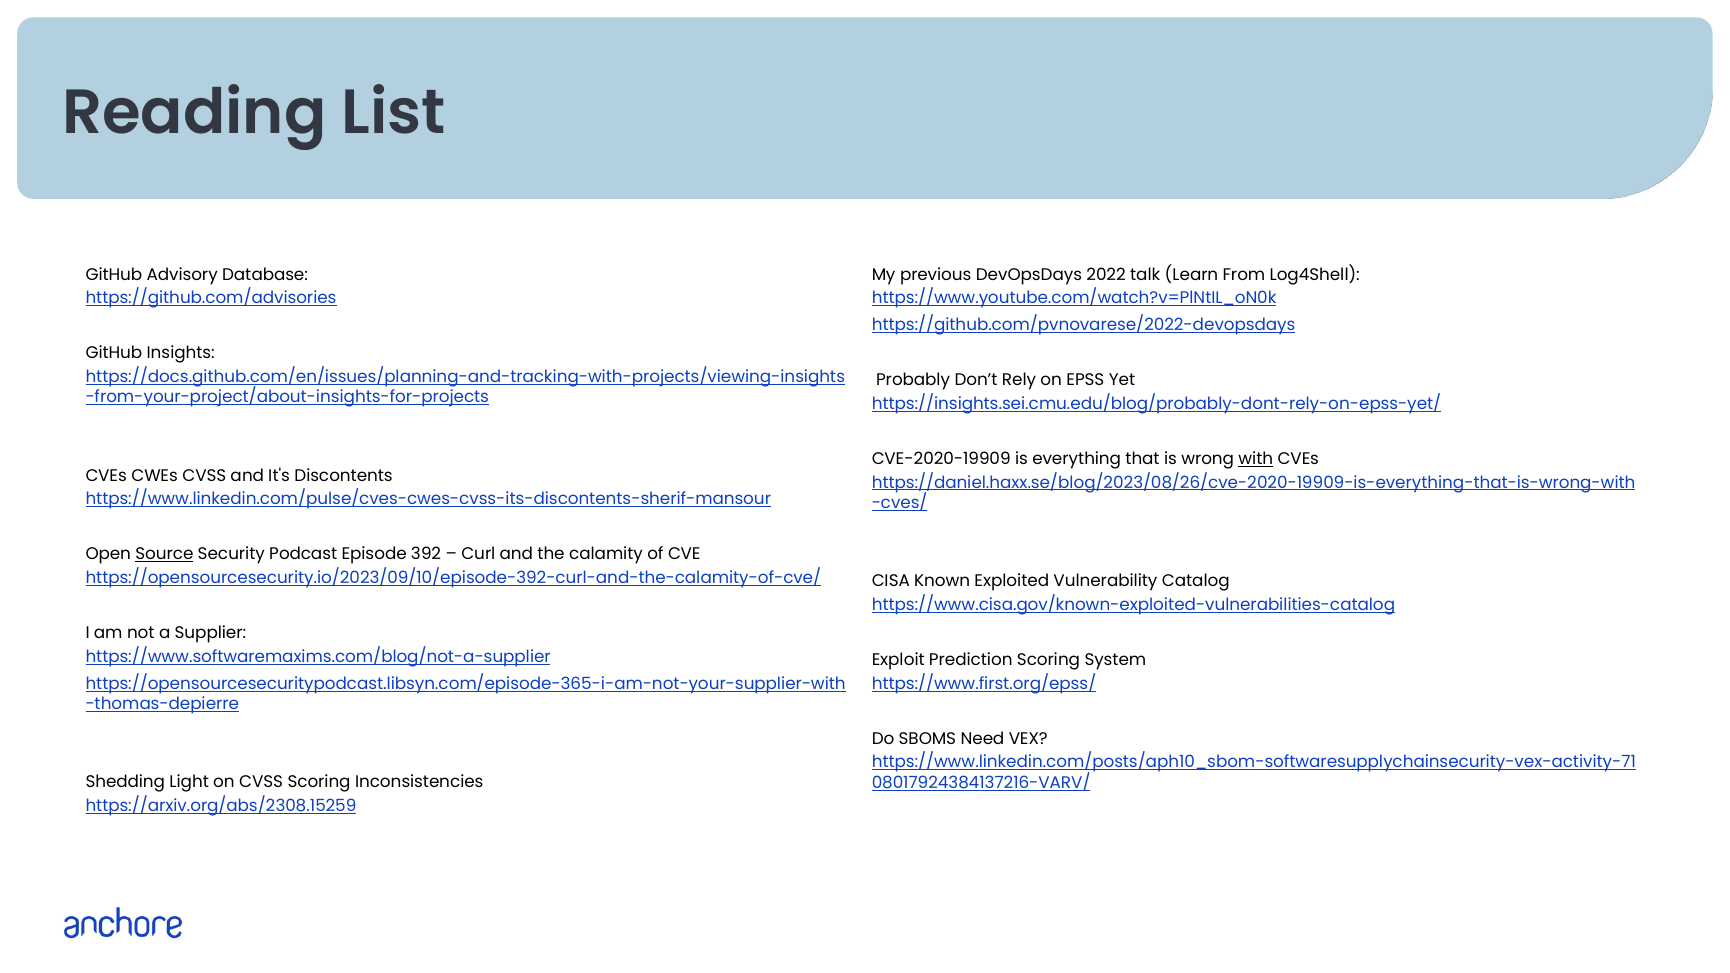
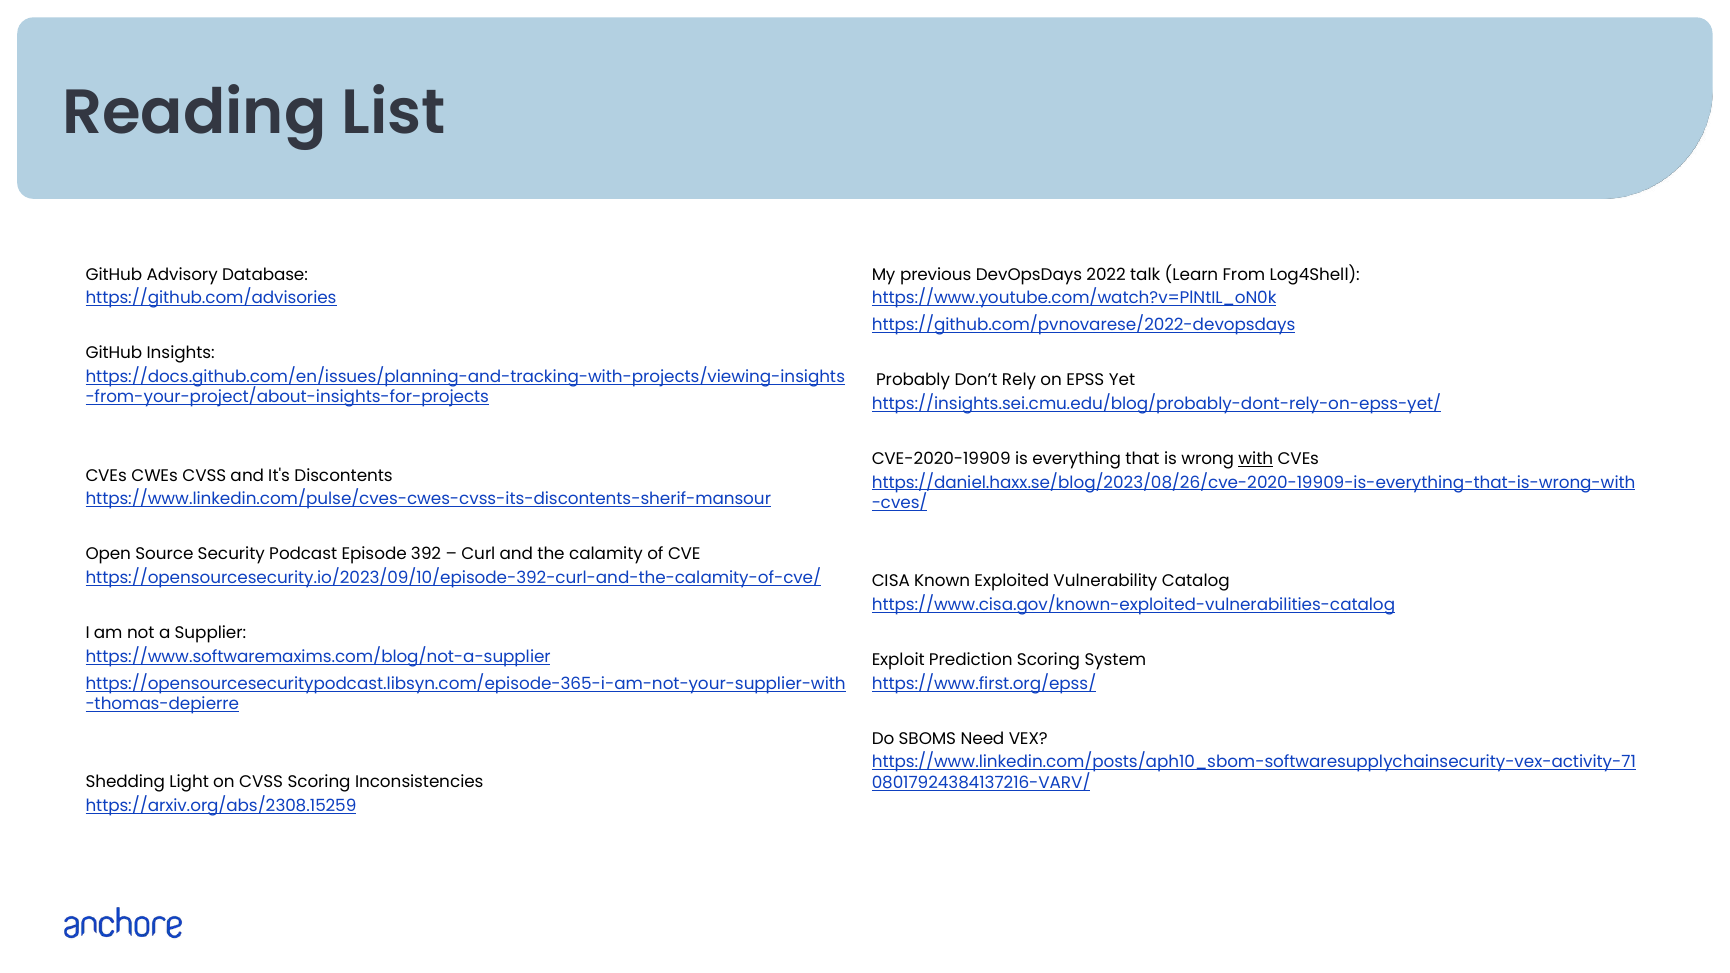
Source underline: present -> none (164, 554)
